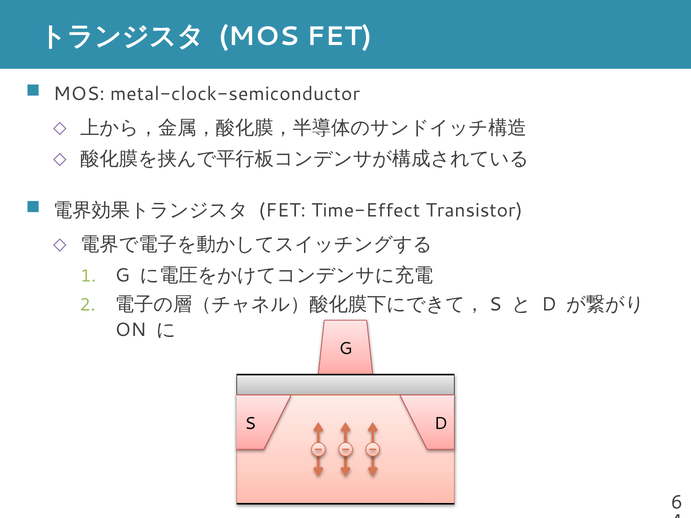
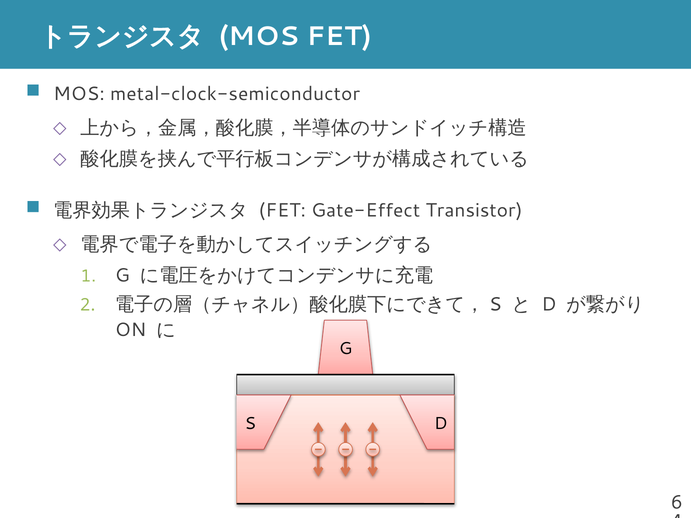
Time-Effect: Time-Effect -> Gate-Effect (366, 210)
